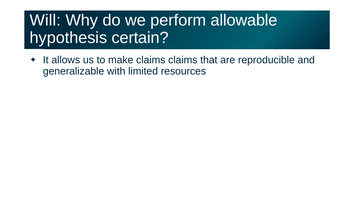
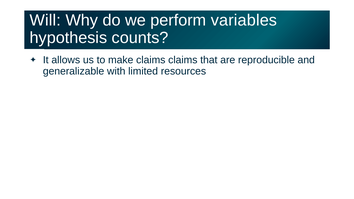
allowable: allowable -> variables (244, 20)
certain: certain -> counts (140, 38)
